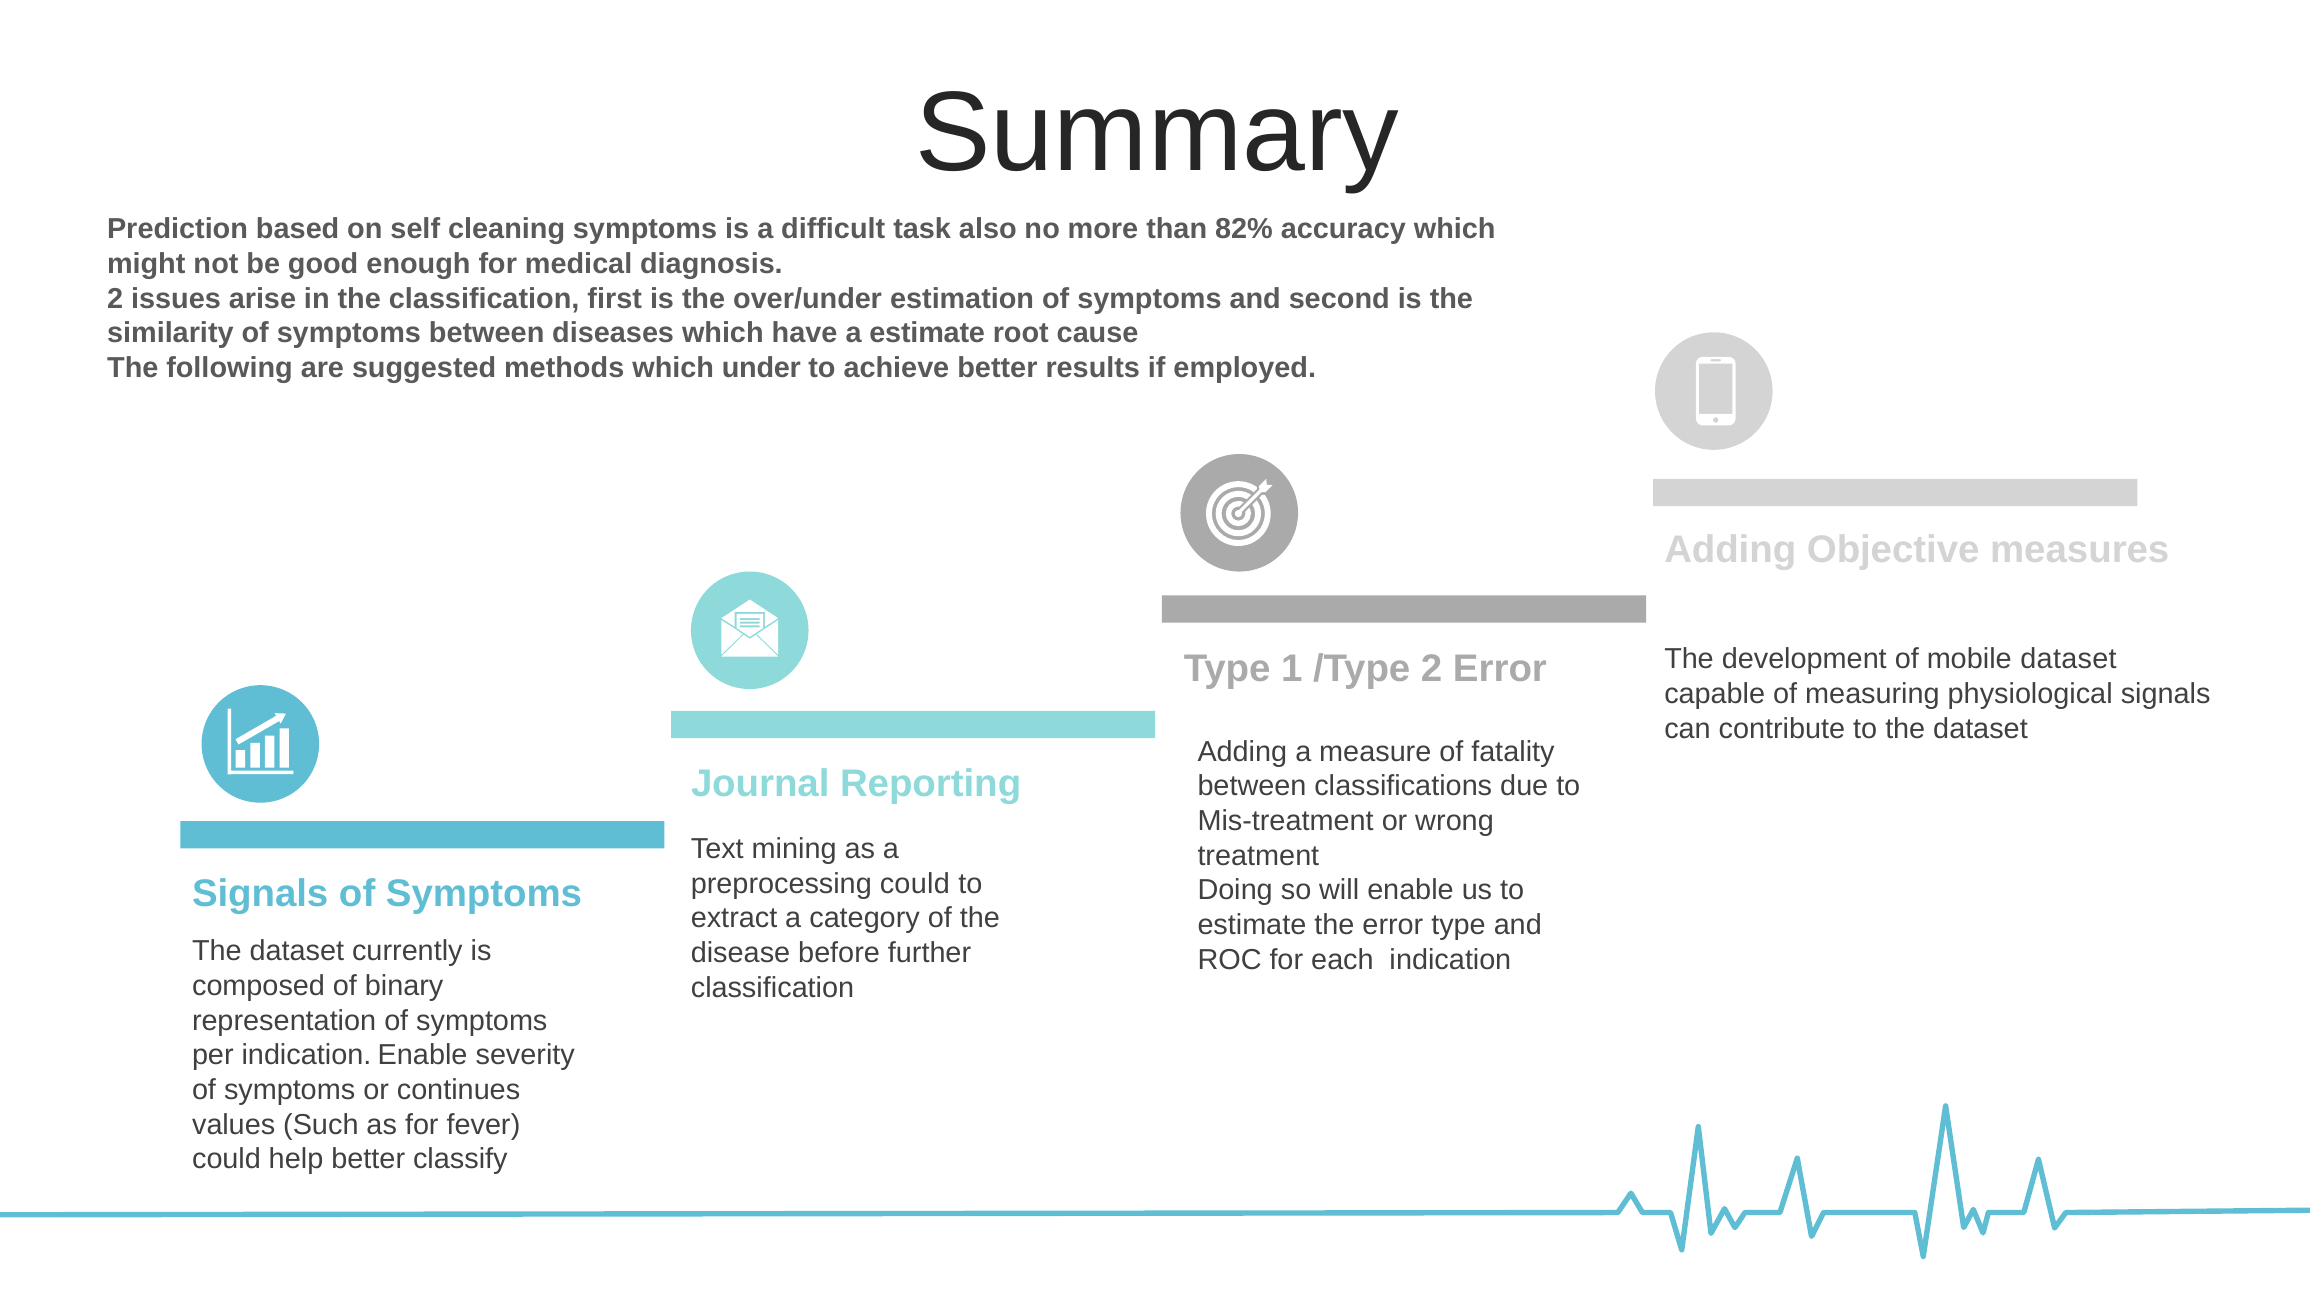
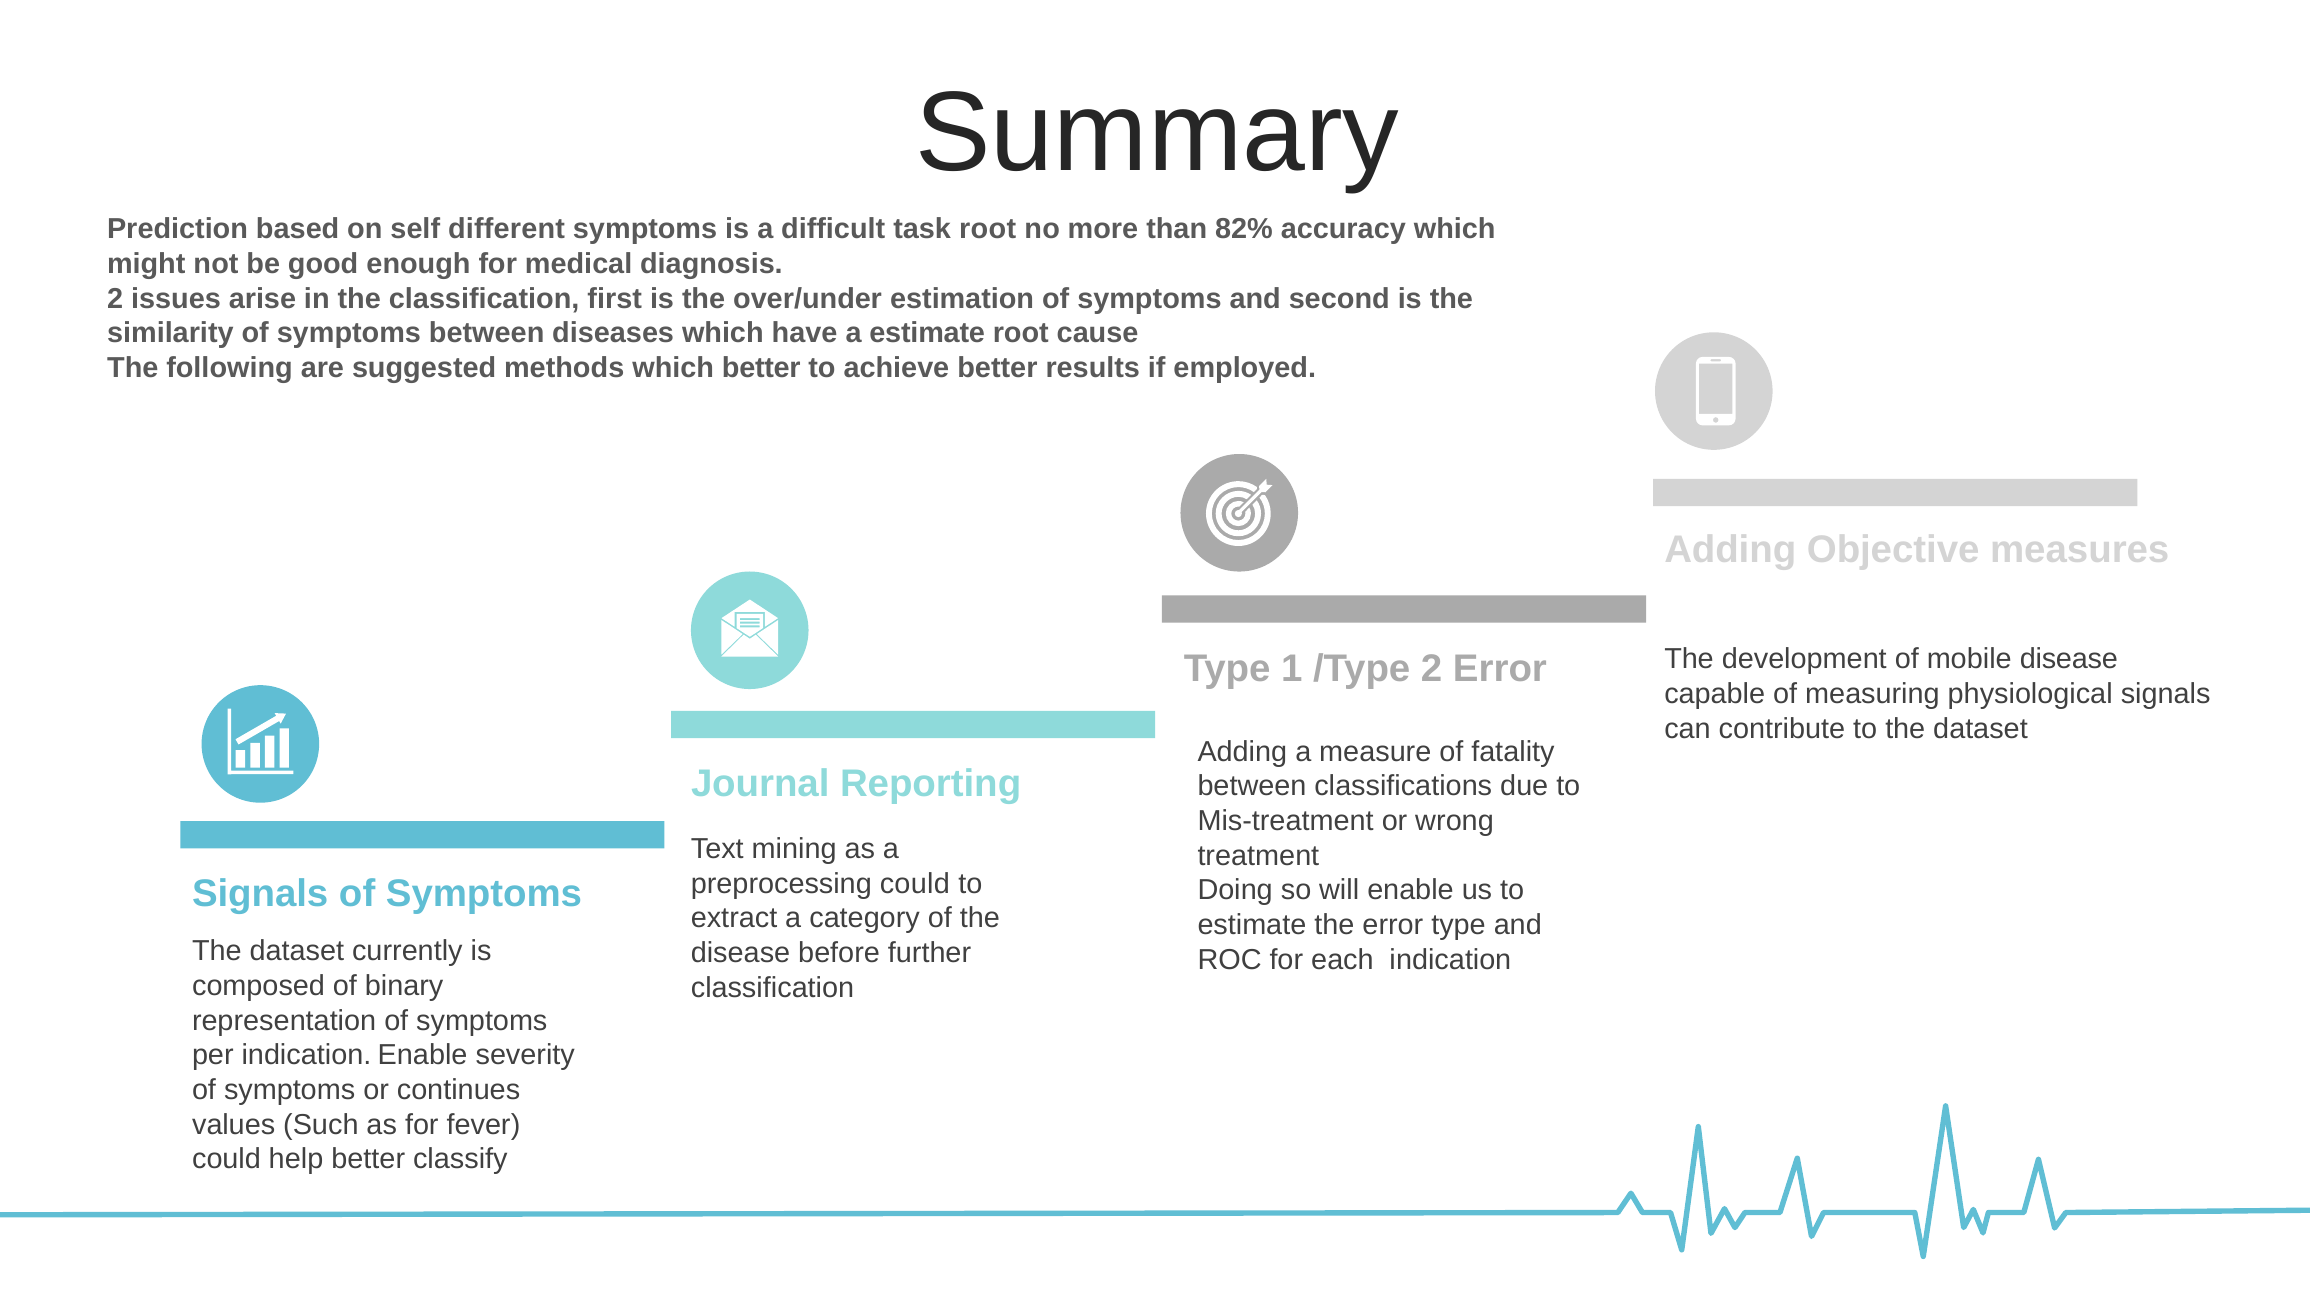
cleaning: cleaning -> different (507, 229)
task also: also -> root (988, 229)
which under: under -> better (761, 368)
mobile dataset: dataset -> disease (2069, 659)
